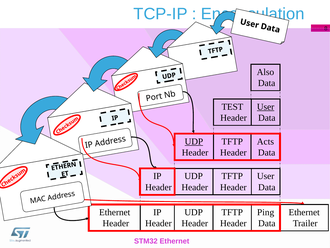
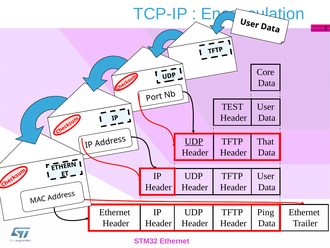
Also: Also -> Core (265, 72)
User underline: present -> none (266, 107)
Acts: Acts -> That (265, 141)
